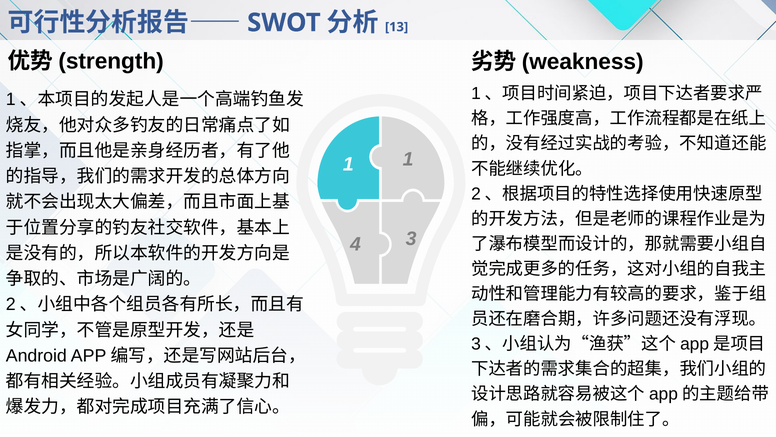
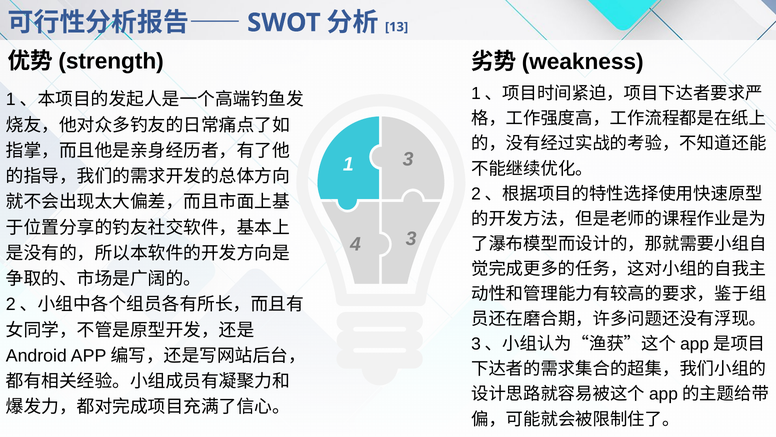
1 1: 1 -> 3 (408, 159)
